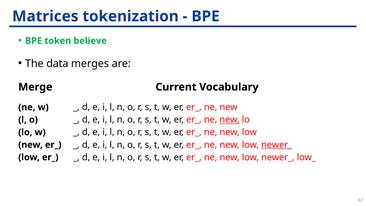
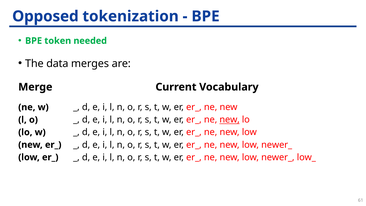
Matrices: Matrices -> Opposed (45, 16)
believe: believe -> needed (90, 41)
newer_ underline: present -> none (277, 145)
